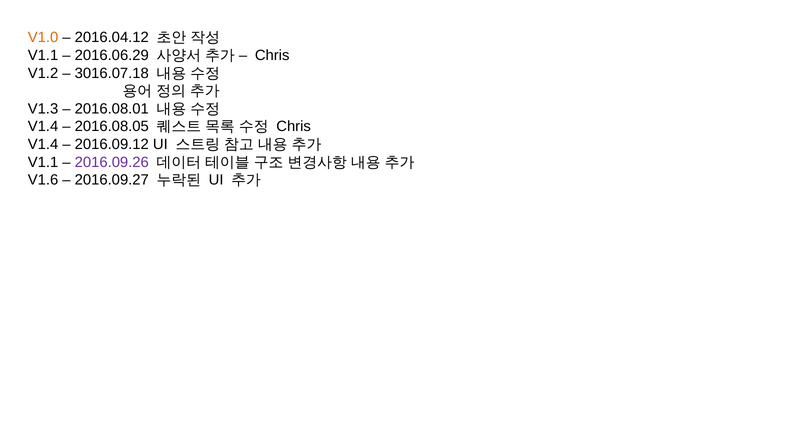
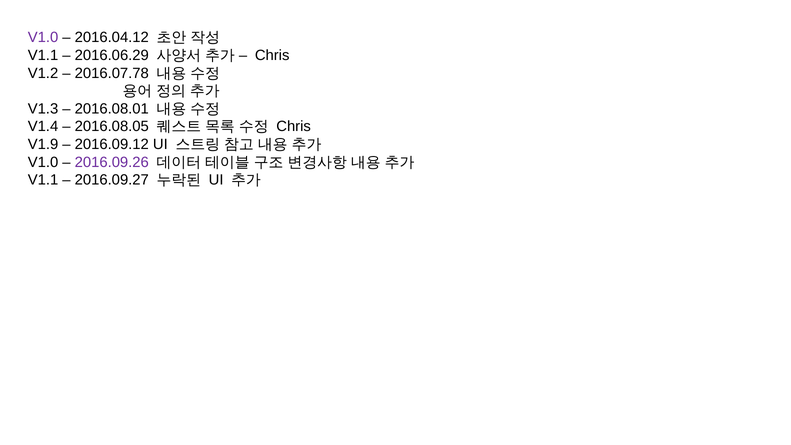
V1.0 colour: orange -> purple (43, 38)
3016.07.18: 3016.07.18 -> 2016.07.78 (112, 73)
V1.4: V1.4 -> V1.9 (43, 144)
V1.1: V1.1 -> V1.0 (43, 162)
V1.6: V1.6 -> V1.1 (43, 180)
